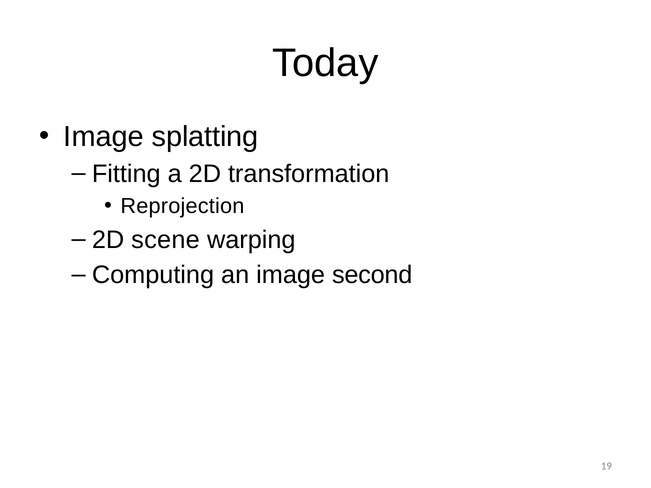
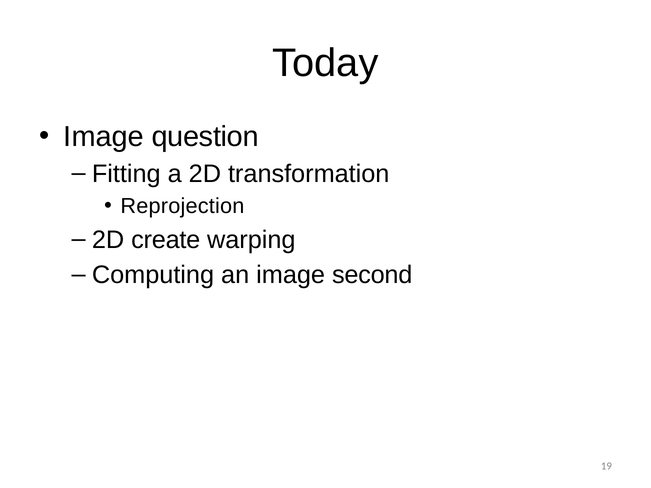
splatting: splatting -> question (205, 137)
scene: scene -> create (166, 240)
